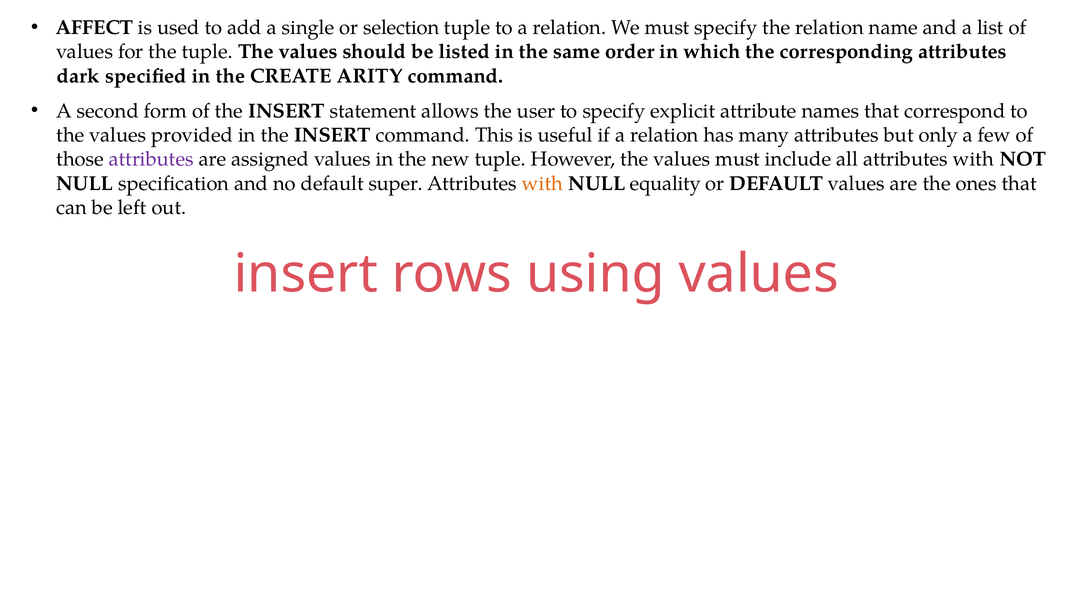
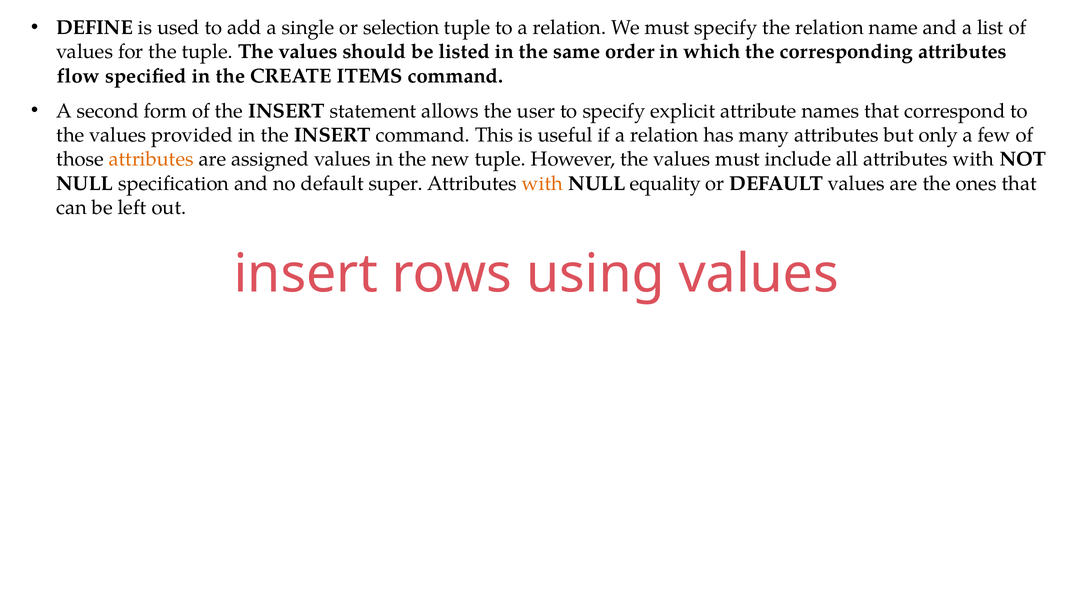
AFFECT: AFFECT -> DEFINE (95, 28)
dark: dark -> flow (78, 76)
ARITY: ARITY -> ITEMS (370, 76)
attributes colour: purple -> orange (151, 159)
